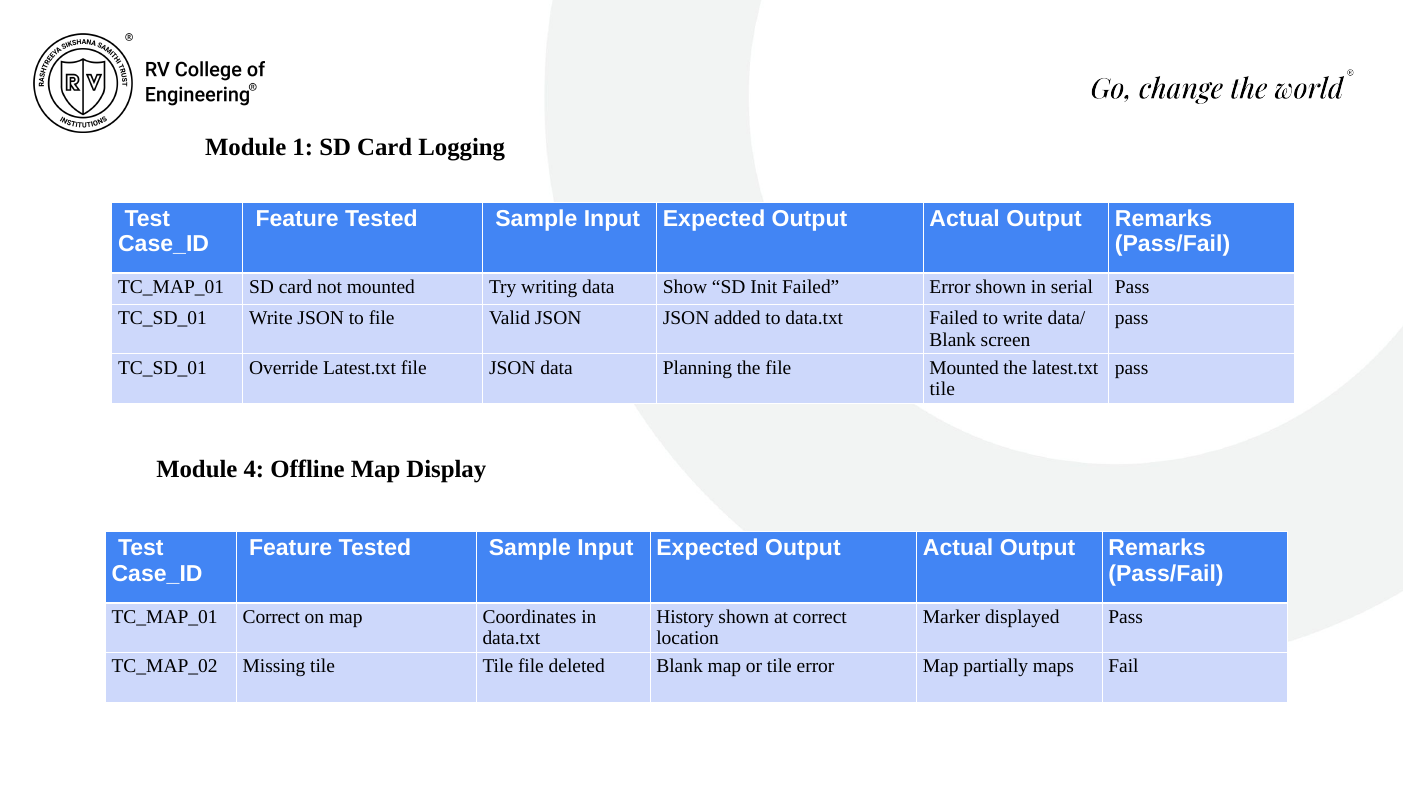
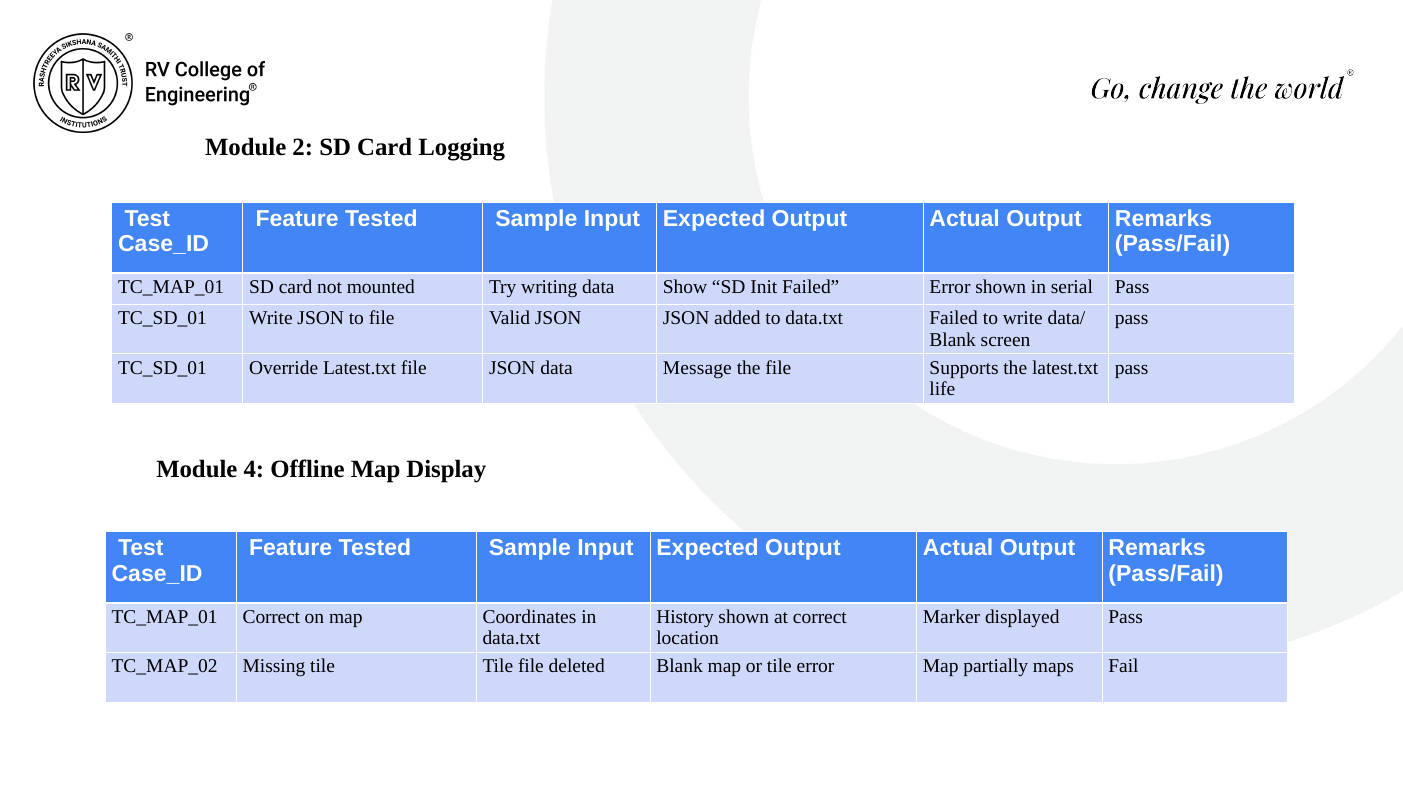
1: 1 -> 2 (303, 147)
Planning: Planning -> Message (697, 368)
file Mounted: Mounted -> Supports (964, 368)
tile: tile -> life (942, 389)
